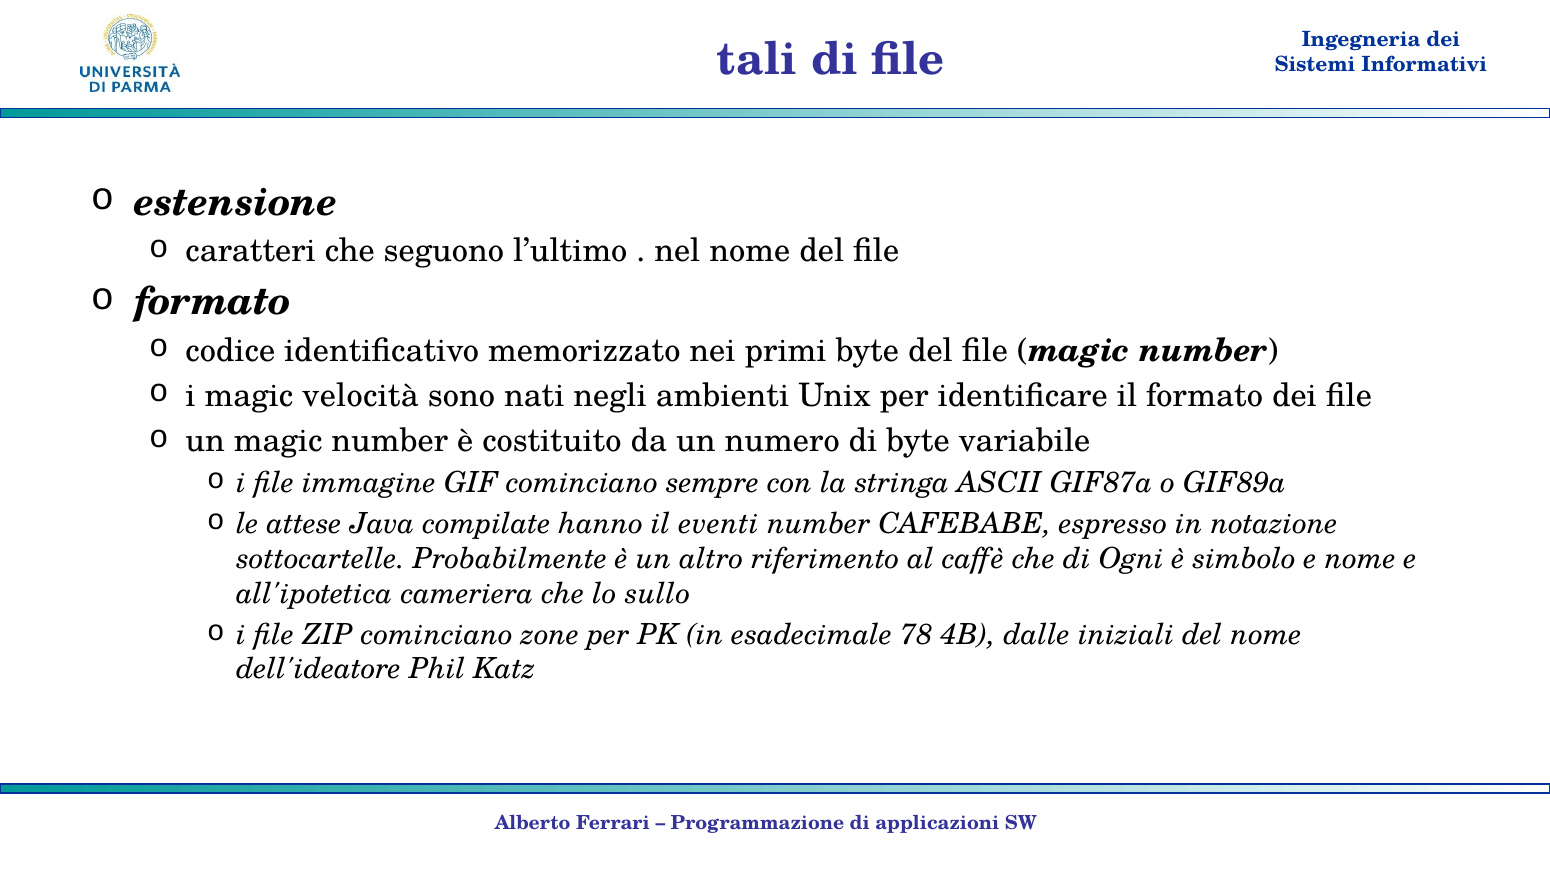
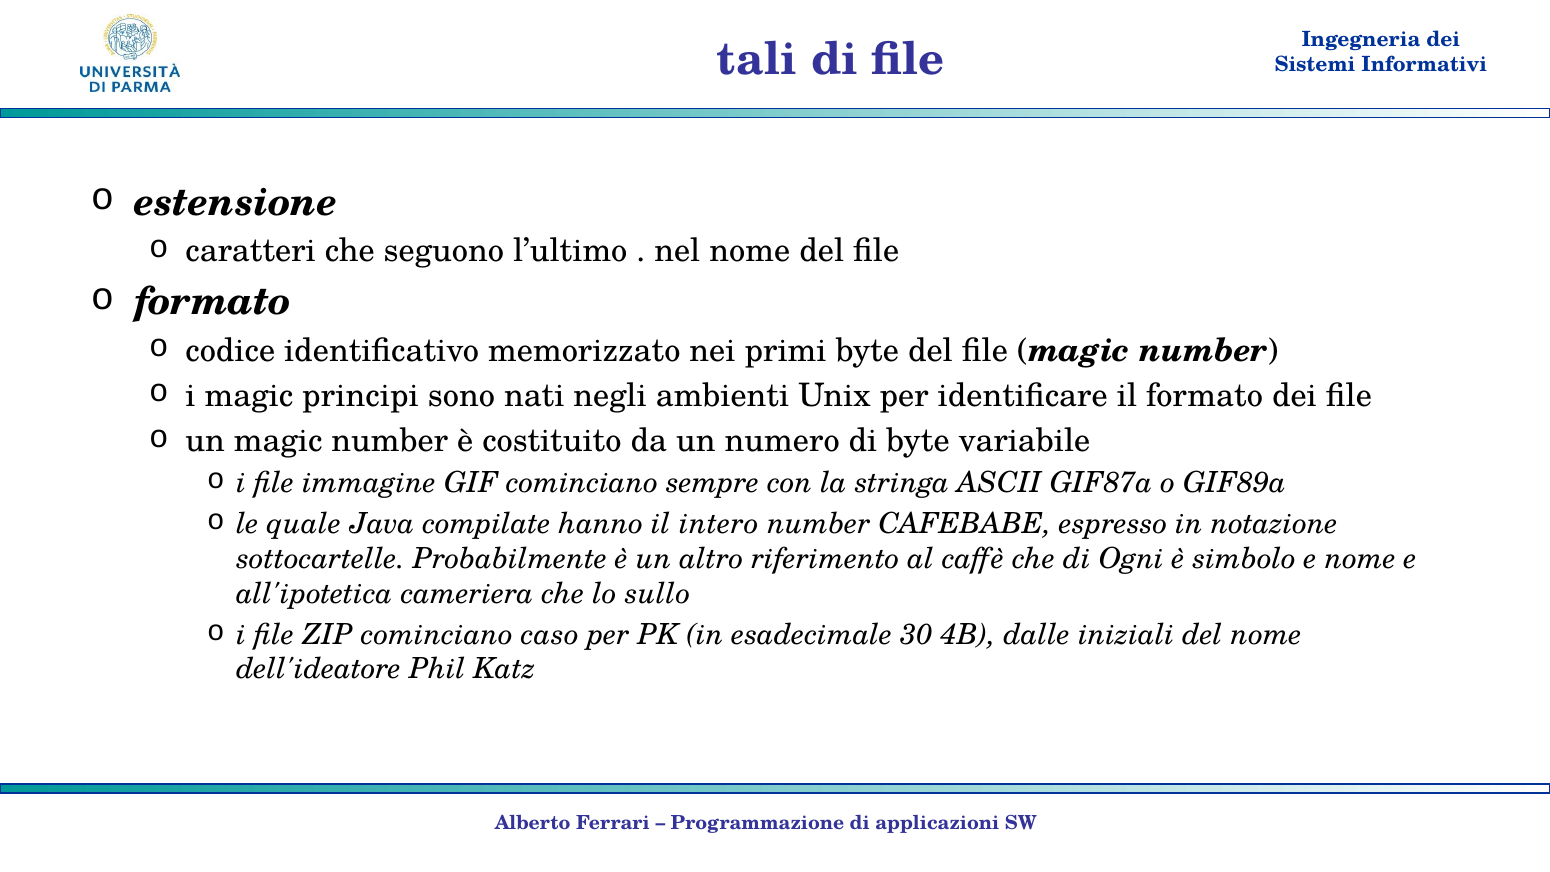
velocità: velocità -> principi (361, 396)
attese: attese -> quale (304, 524)
eventi: eventi -> intero (719, 524)
zone: zone -> caso (550, 634)
78: 78 -> 30 (916, 634)
